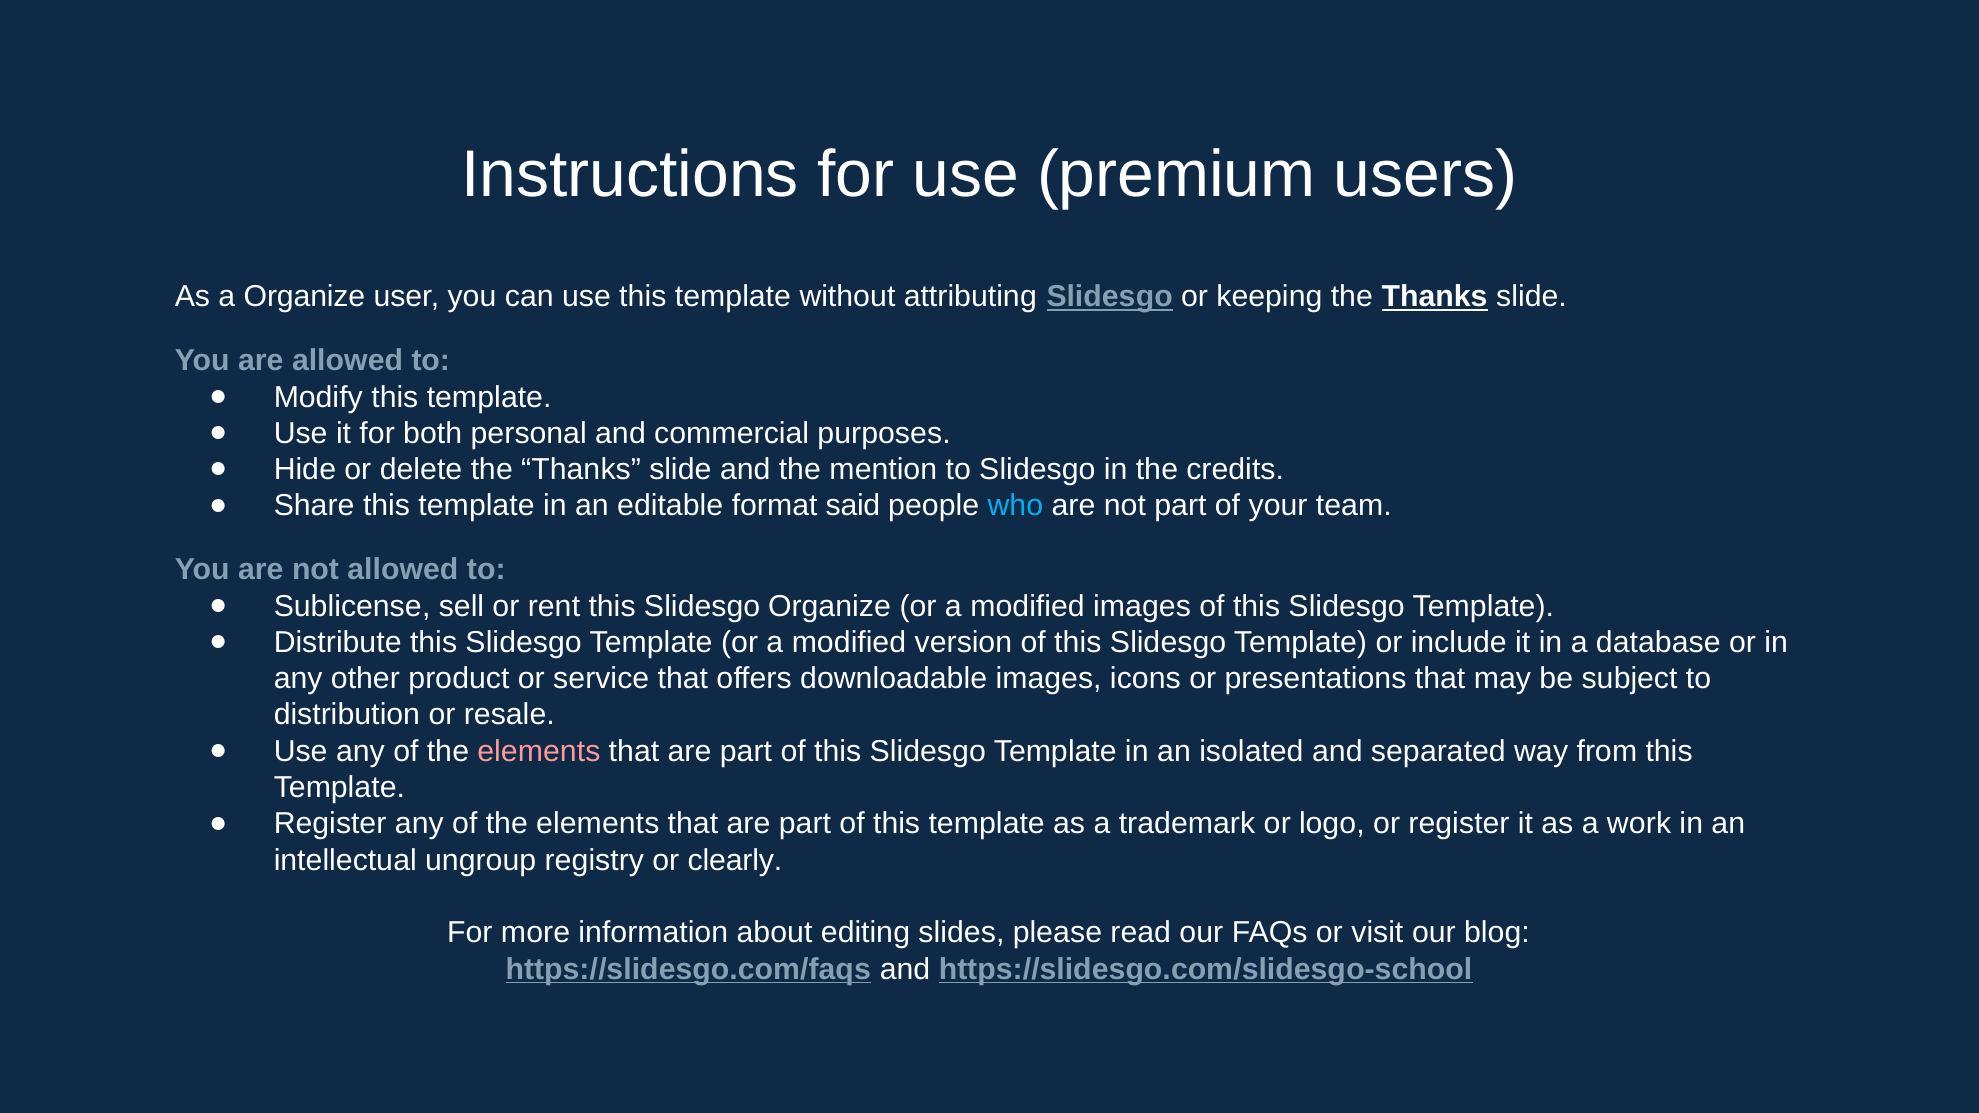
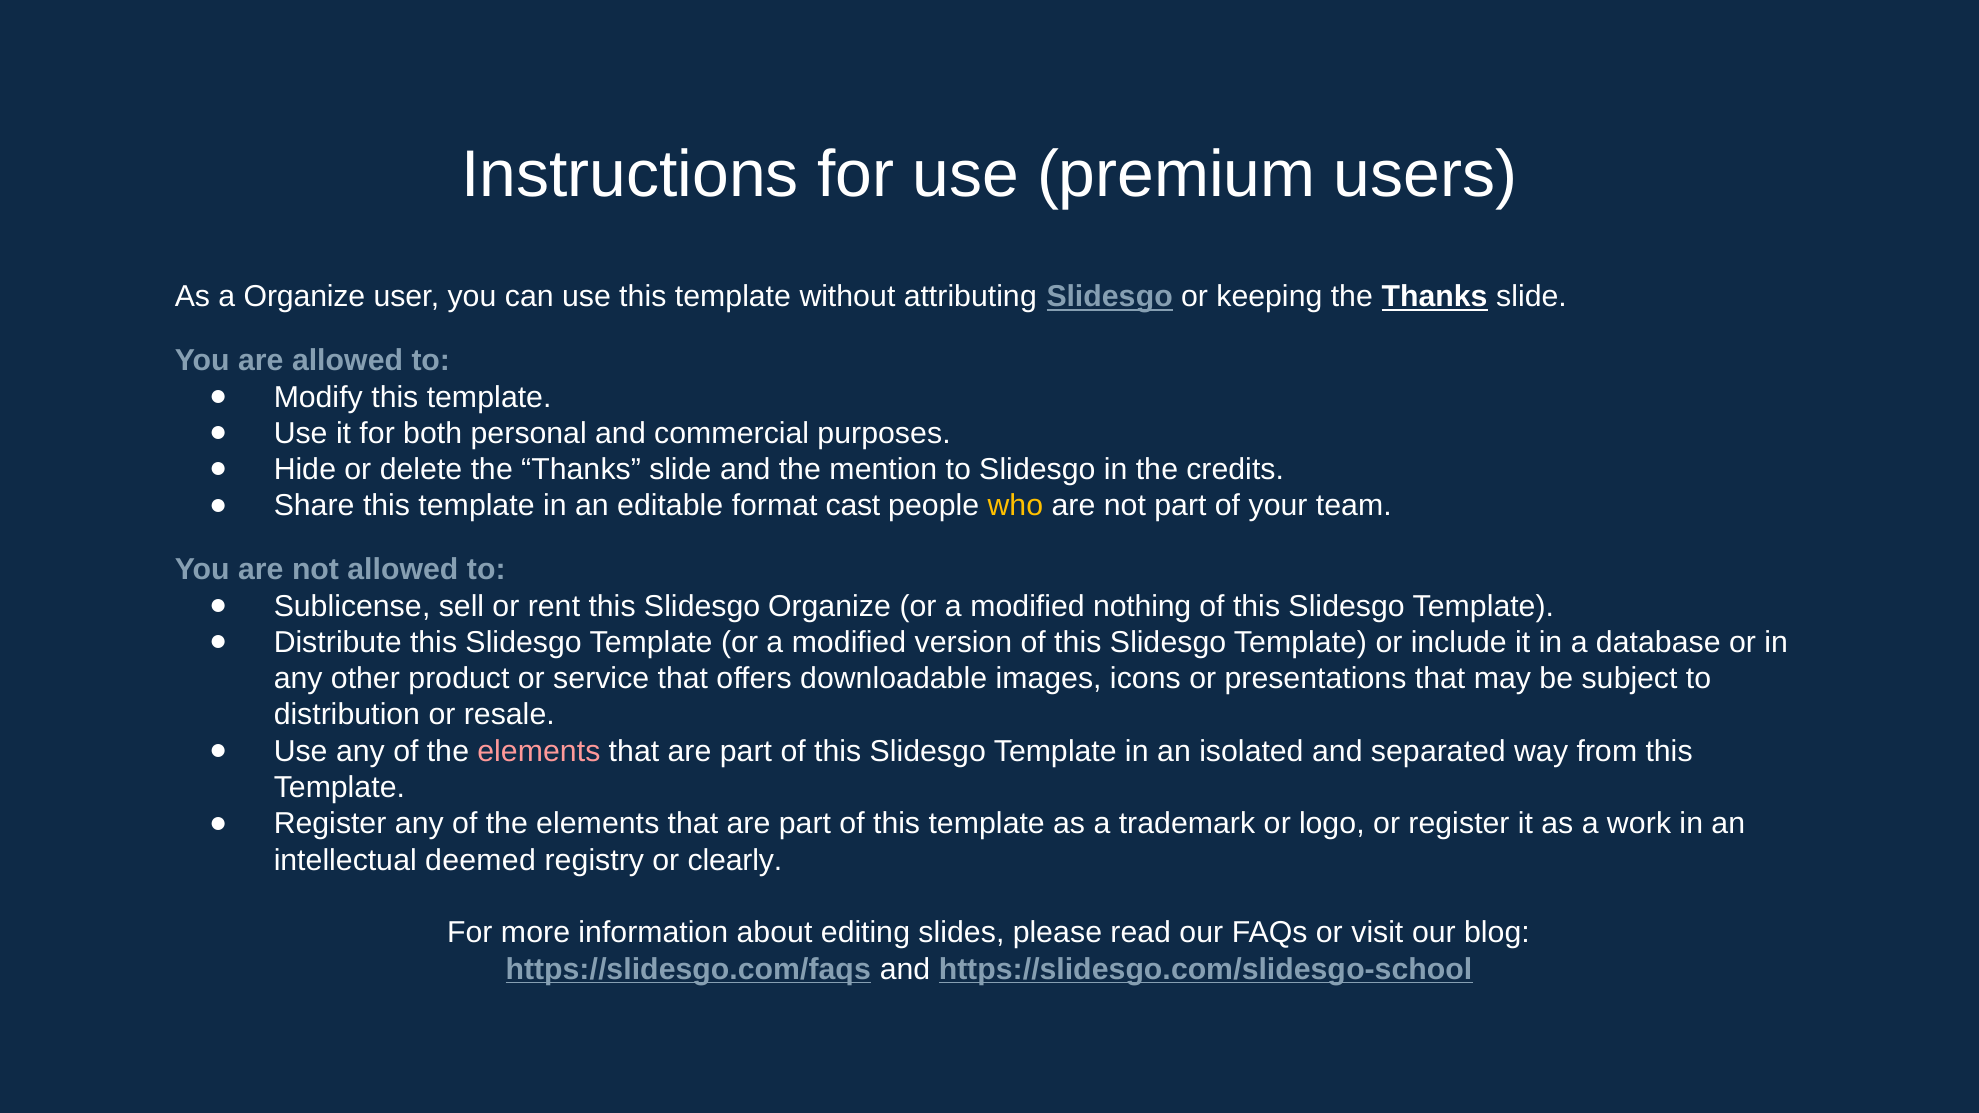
said: said -> cast (853, 506)
who colour: light blue -> yellow (1015, 506)
modified images: images -> nothing (1142, 606)
ungroup: ungroup -> deemed (481, 860)
